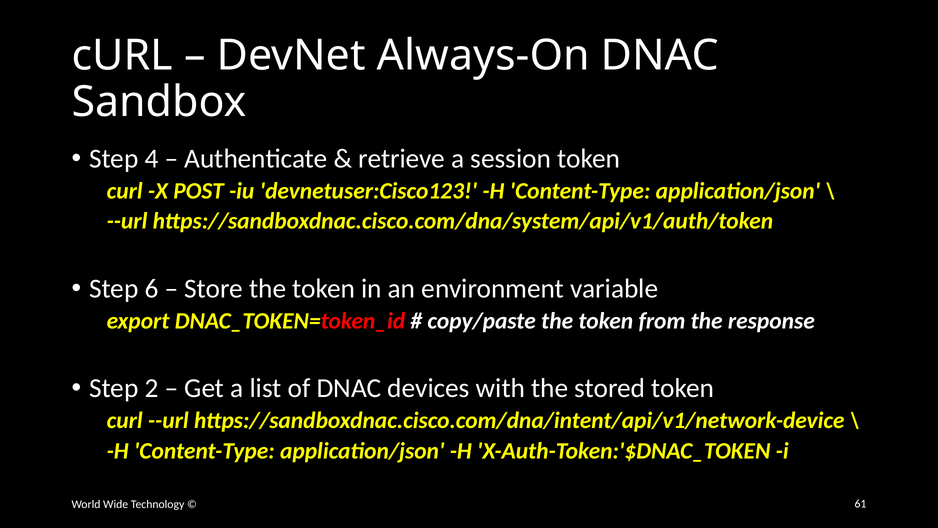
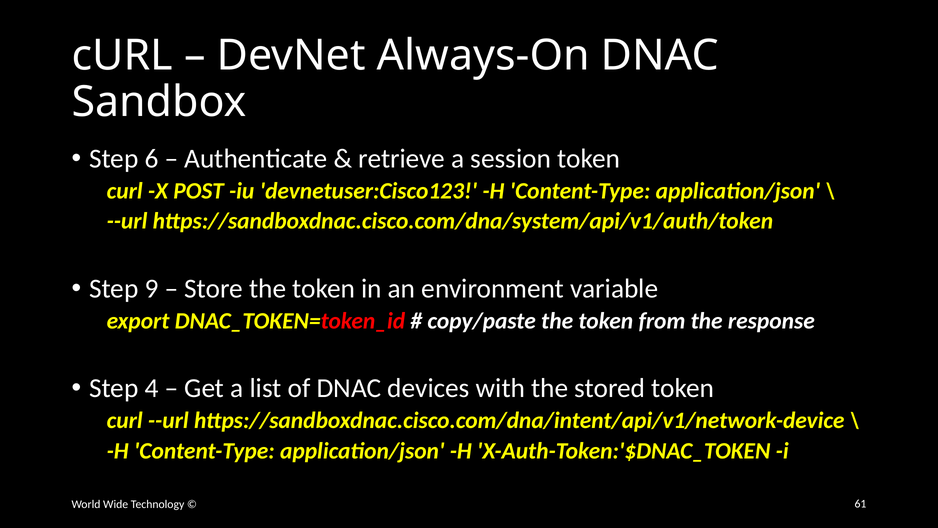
4: 4 -> 6 (151, 159)
6: 6 -> 9 (151, 288)
2: 2 -> 4 (151, 388)
